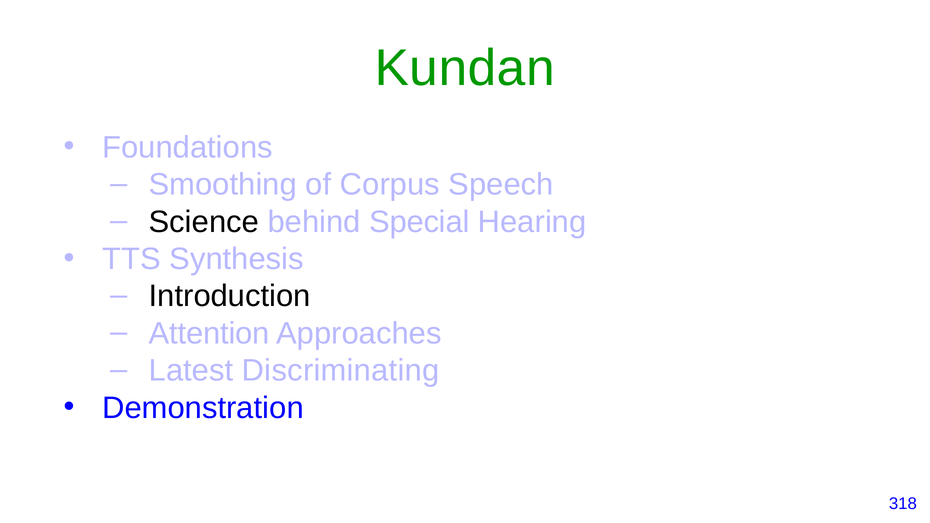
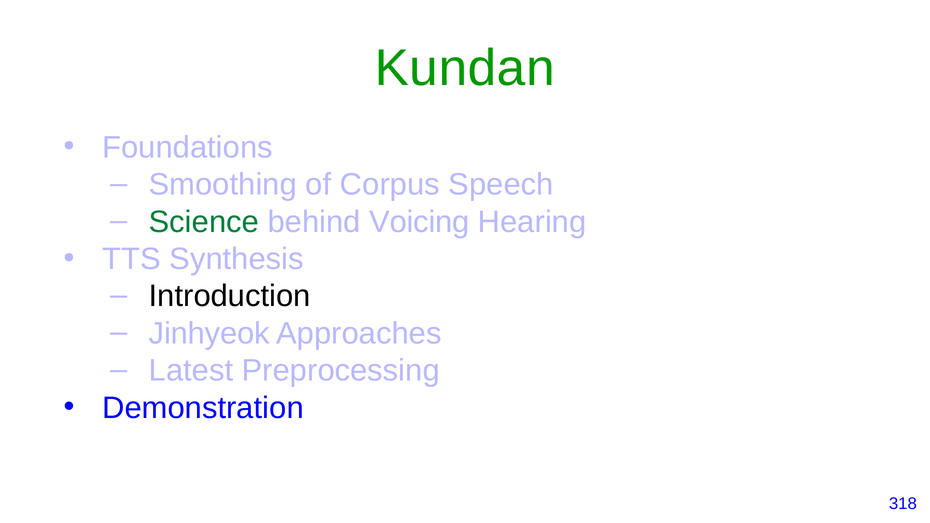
Science colour: black -> green (204, 222)
Special: Special -> Voicing (419, 222)
Attention: Attention -> Jinhyeok (209, 334)
Discriminating: Discriminating -> Preprocessing (341, 371)
